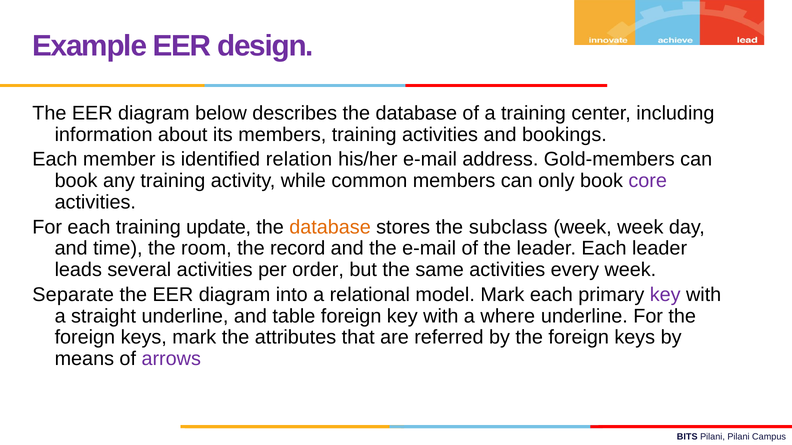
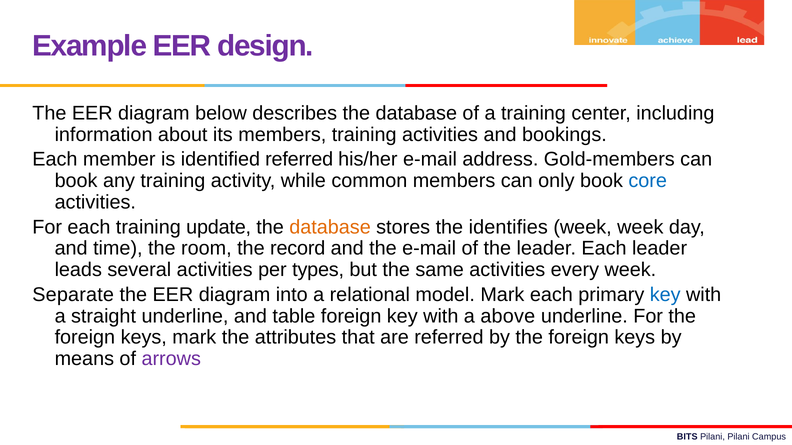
identified relation: relation -> referred (299, 160)
core colour: purple -> blue (648, 181)
subclass: subclass -> identifies (508, 227)
order: order -> types (318, 270)
key colour: purple -> blue (665, 295)
where: where -> above (508, 316)
